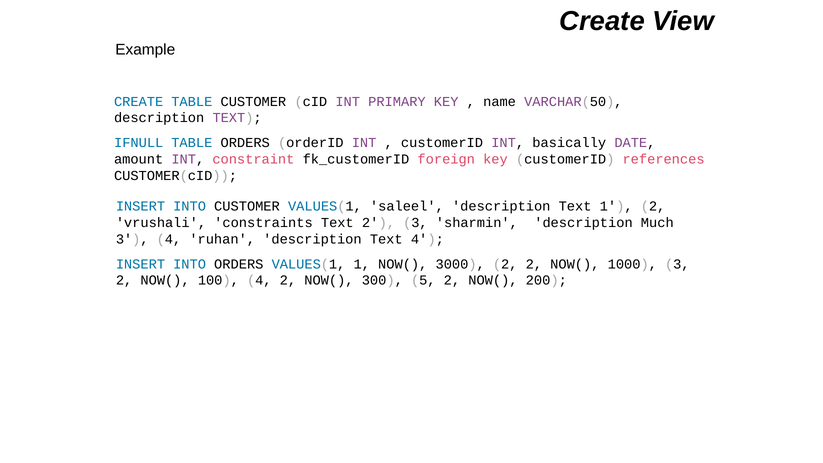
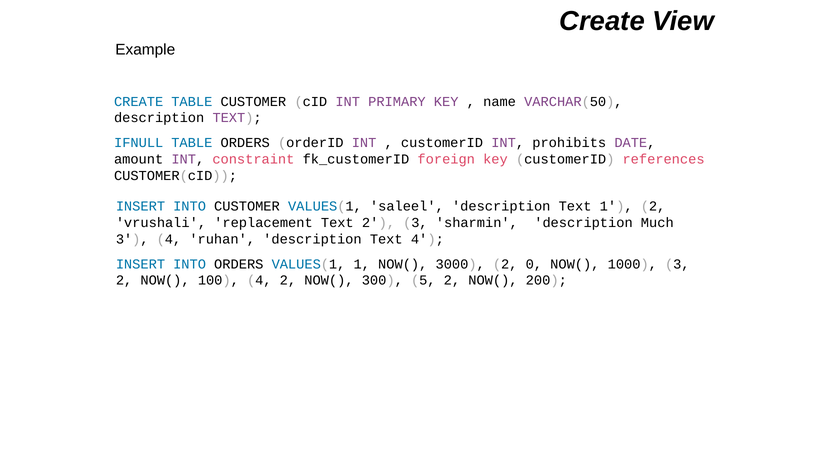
basically: basically -> prohibits (569, 143)
constraints: constraints -> replacement (263, 223)
2 2: 2 -> 0 (534, 264)
